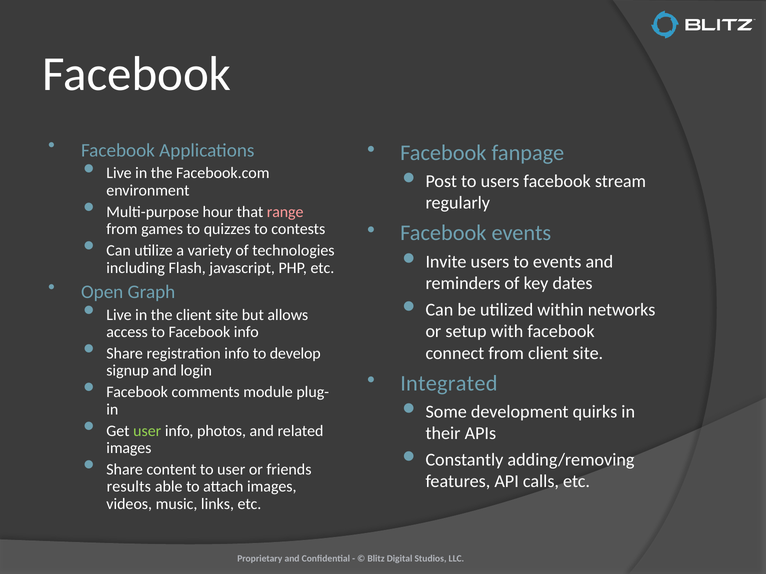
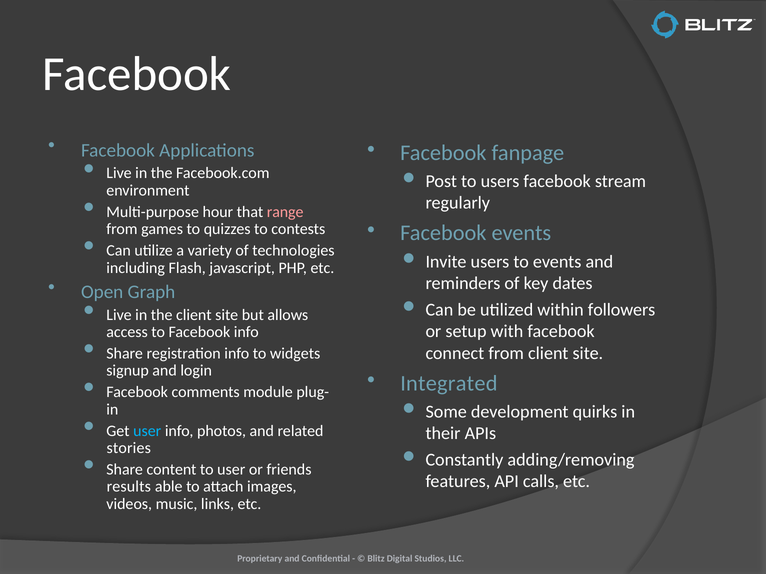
networks: networks -> followers (622, 310)
develop: develop -> widgets (295, 354)
user colour: light green -> light blue (147, 431)
images: images -> stories (129, 448)
